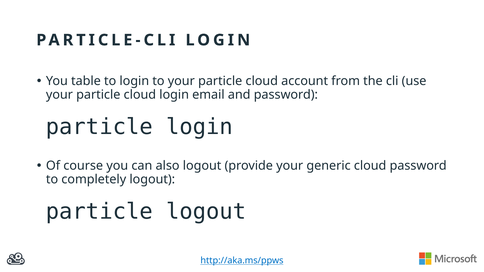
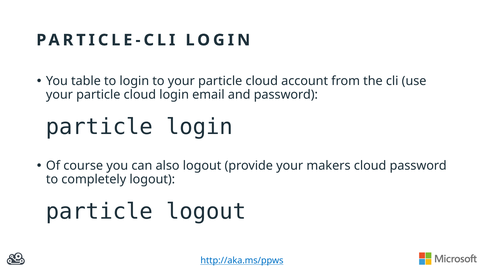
generic: generic -> makers (329, 166)
